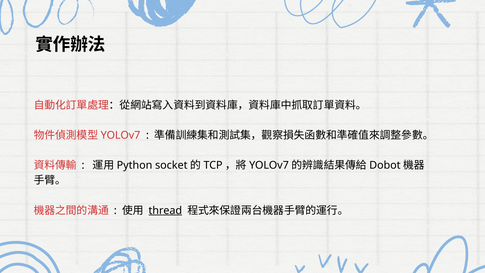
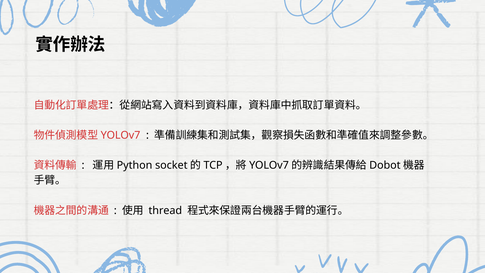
thread underline: present -> none (165, 210)
